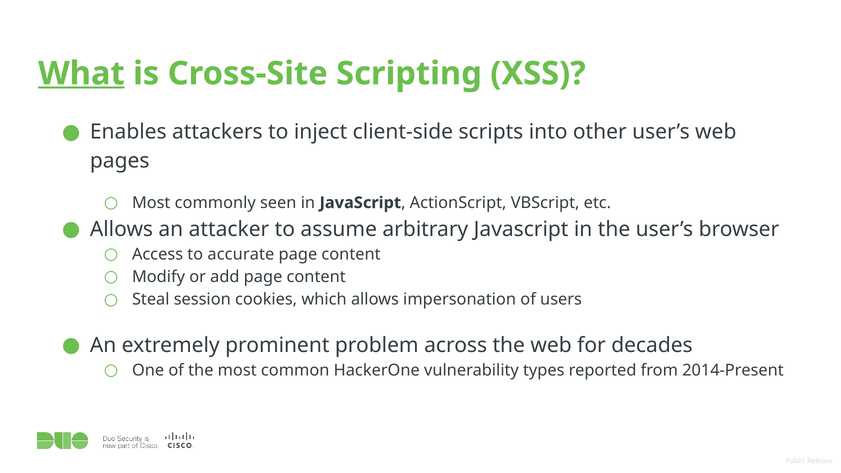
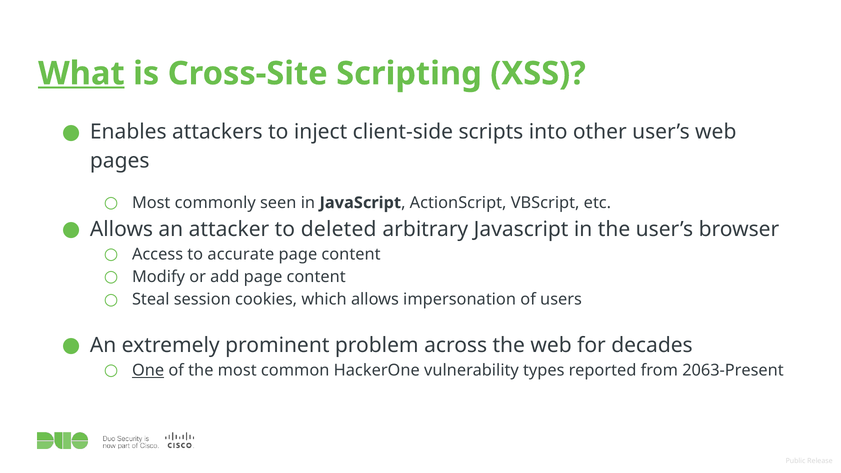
assume: assume -> deleted (339, 229)
One underline: none -> present (148, 370)
2014-Present: 2014-Present -> 2063-Present (733, 370)
